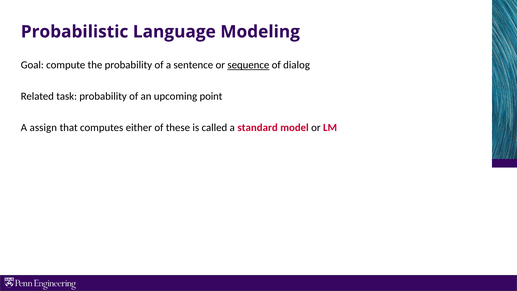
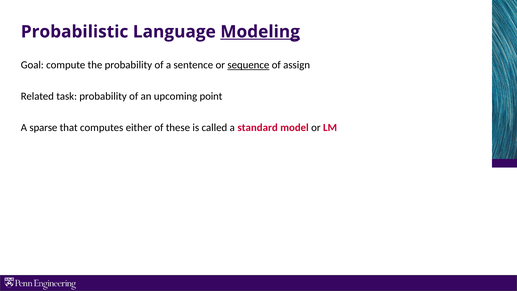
Modeling underline: none -> present (260, 32)
dialog: dialog -> assign (297, 65)
assign: assign -> sparse (43, 128)
